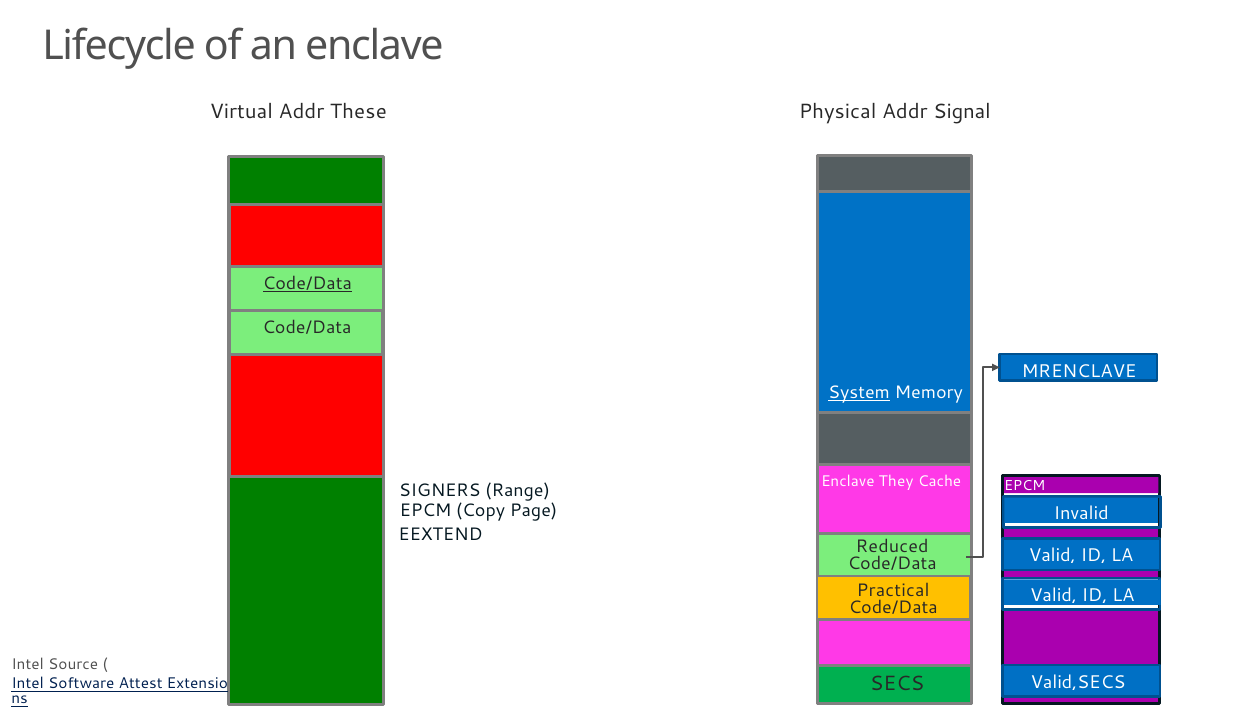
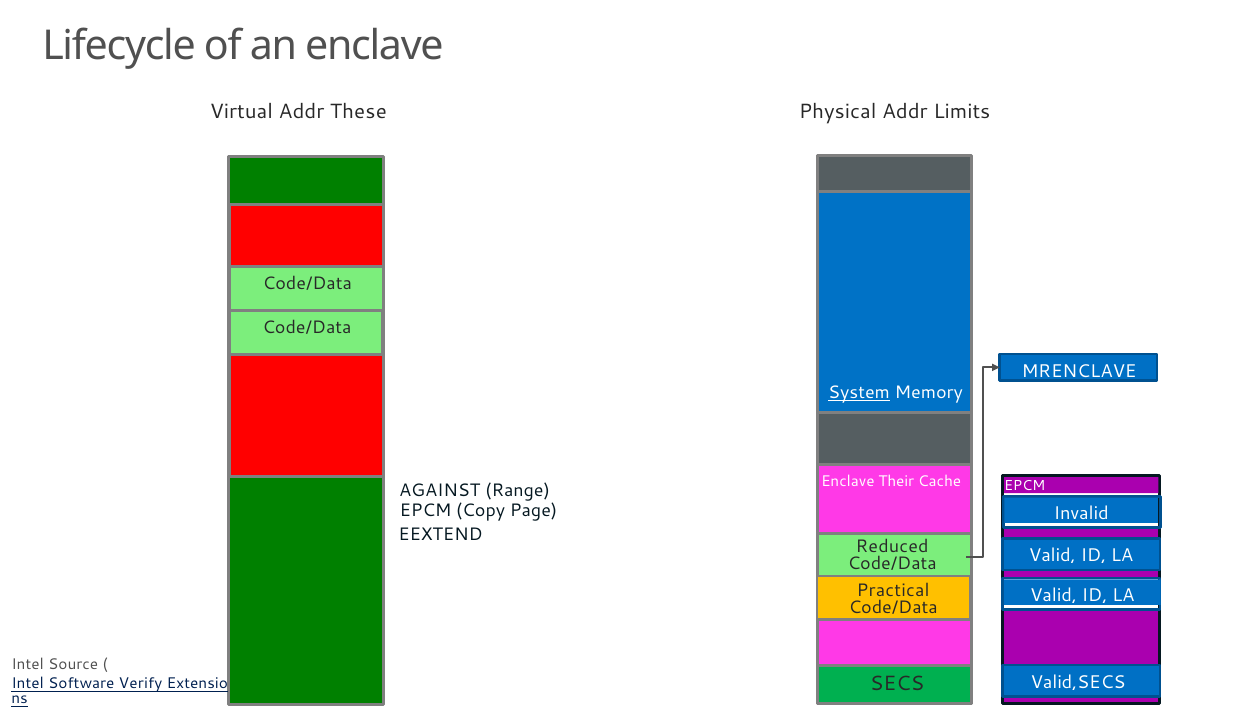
Signal: Signal -> Limits (962, 112)
Code/Data underline: present -> none (307, 284)
SIGNERS: SIGNERS -> AGAINST (440, 490)
They: They -> Their (896, 482)
Attest: Attest -> Verify (141, 683)
